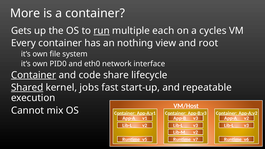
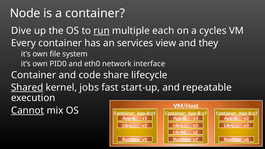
More: More -> Node (25, 13)
Gets: Gets -> Dive (21, 31)
nothing: nothing -> services (135, 43)
root: root -> they (208, 43)
Container underline: present -> none (34, 75)
Cannot underline: none -> present (28, 110)
